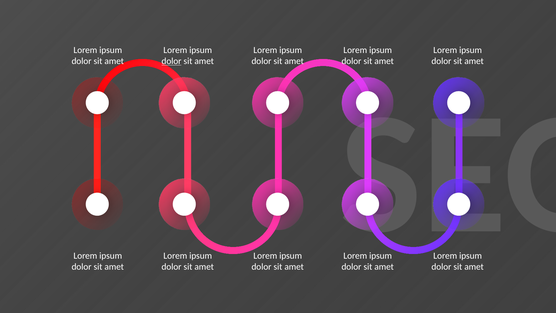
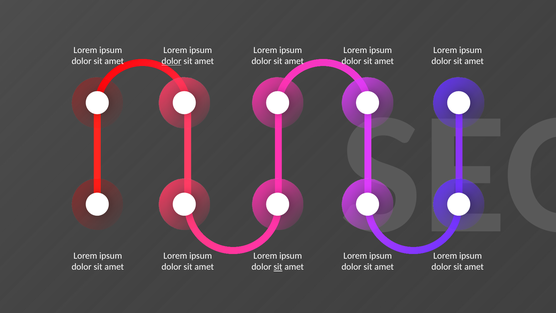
sit underline: none -> present (278, 267)
